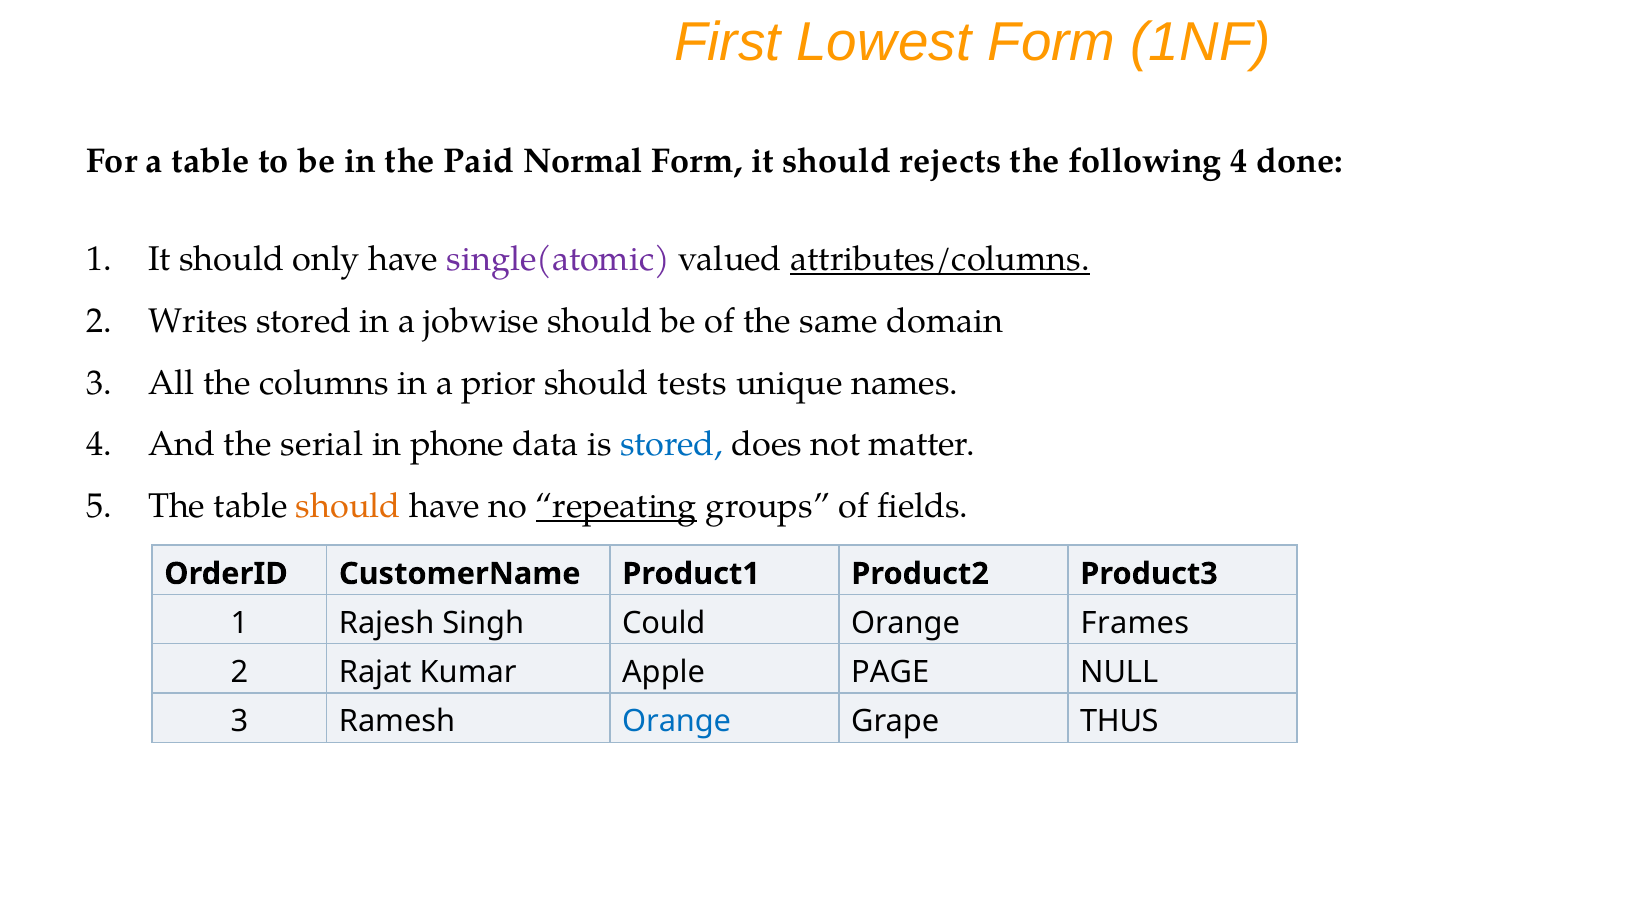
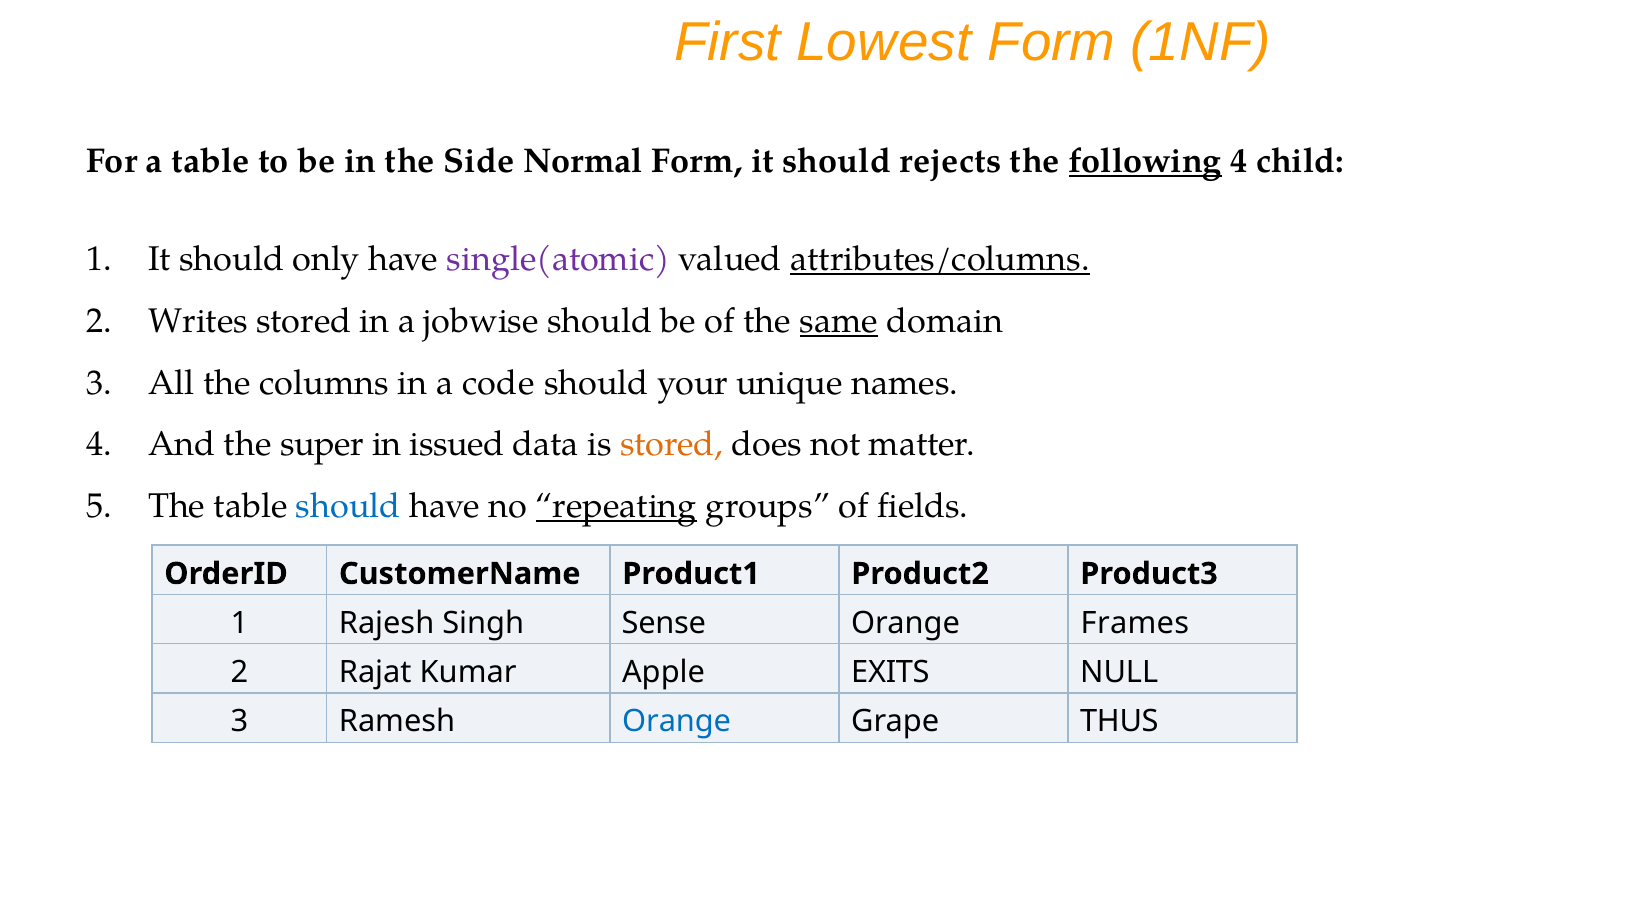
Paid: Paid -> Side (479, 161)
following underline: none -> present (1145, 161)
done: done -> child (1300, 161)
same underline: none -> present (839, 321)
prior: prior -> code (498, 383)
tests: tests -> your (693, 383)
serial: serial -> super (322, 445)
phone: phone -> issued (457, 445)
stored colour: blue -> orange (672, 445)
should colour: orange -> blue (348, 506)
Could: Could -> Sense (664, 623)
PAGE: PAGE -> EXITS (890, 673)
